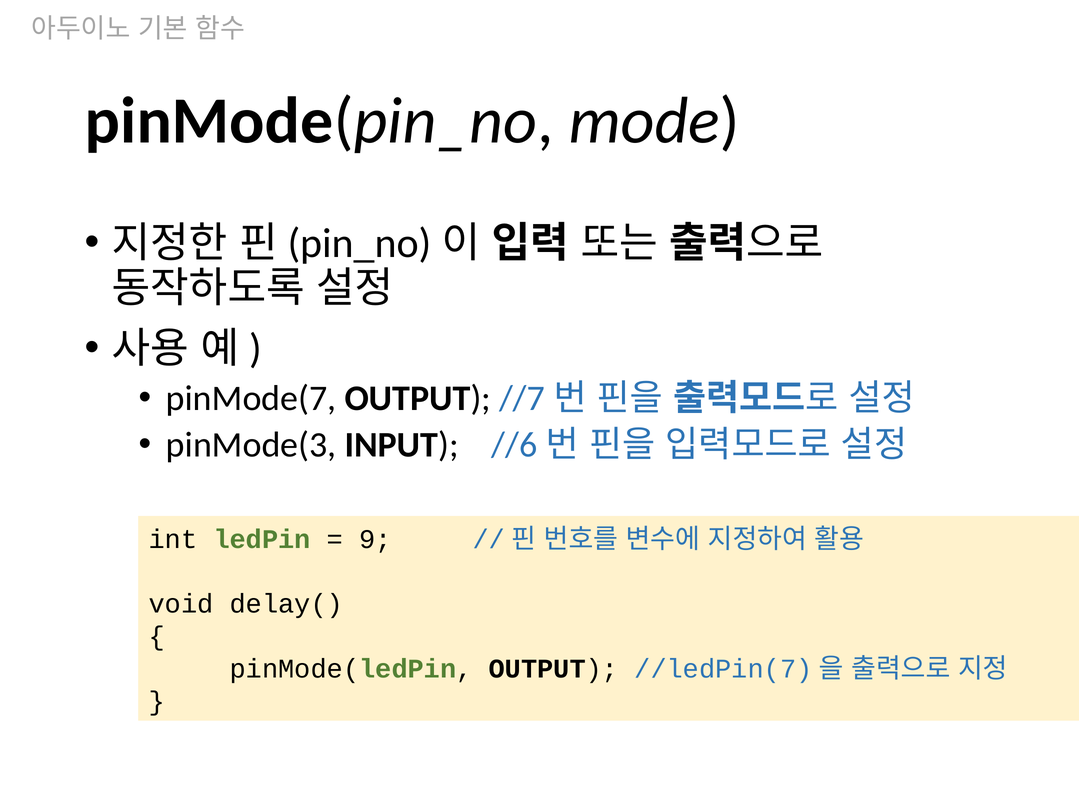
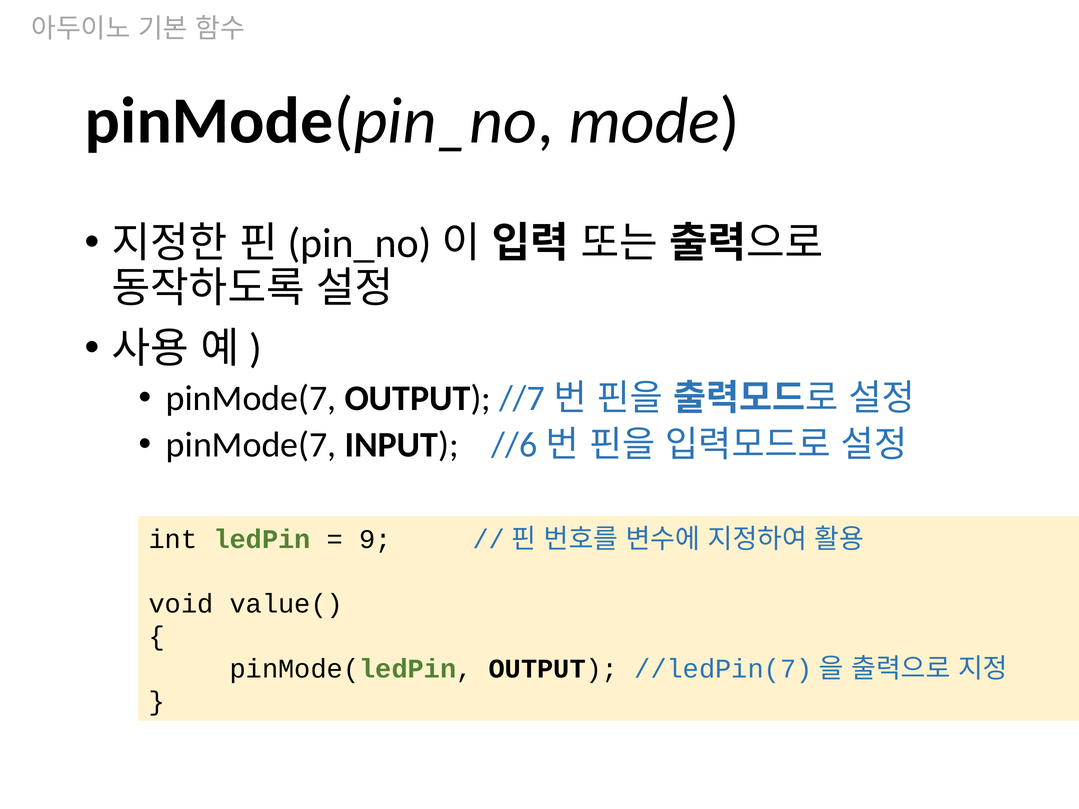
pinMode(3: pinMode(3 -> pinMode(7 (251, 445)
delay(: delay( -> value( (286, 604)
